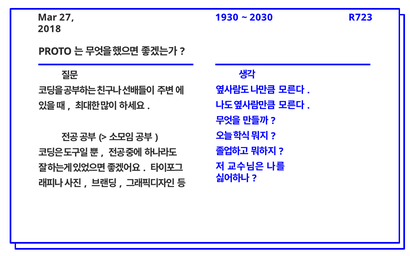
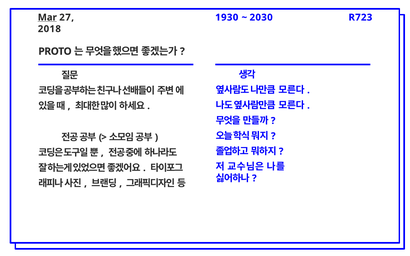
Mar underline: none -> present (47, 17)
